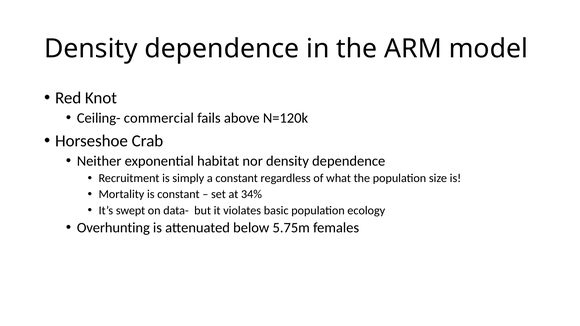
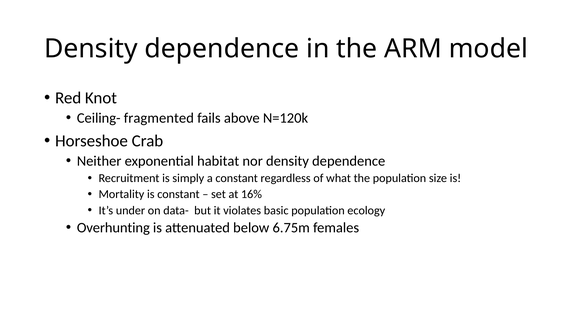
commercial: commercial -> fragmented (159, 118)
34%: 34% -> 16% (251, 194)
swept: swept -> under (130, 211)
5.75m: 5.75m -> 6.75m (291, 228)
